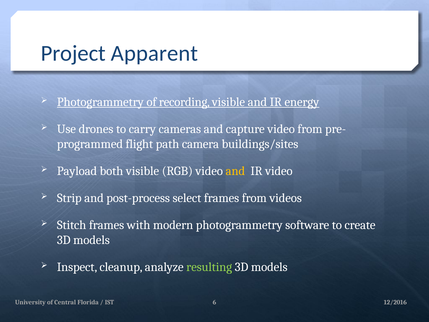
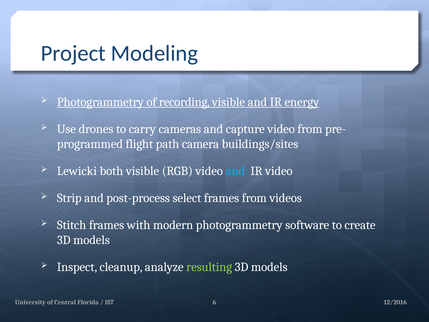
Apparent: Apparent -> Modeling (155, 53)
Payload: Payload -> Lewicki (77, 171)
and colour: yellow -> light blue (235, 171)
